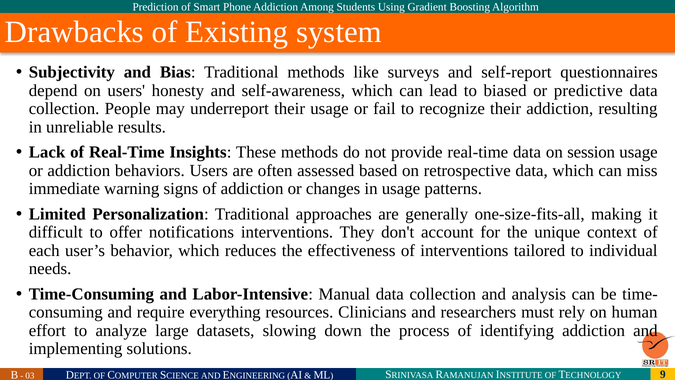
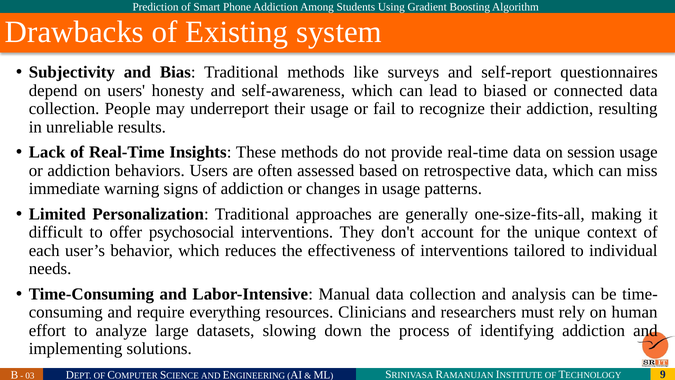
predictive: predictive -> connected (588, 91)
notifications: notifications -> psychosocial (192, 232)
